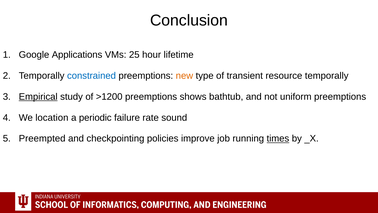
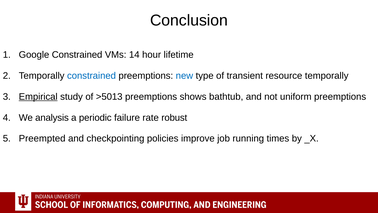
Google Applications: Applications -> Constrained (77, 55)
25: 25 -> 14 (134, 55)
new colour: orange -> blue (184, 76)
>1200: >1200 -> >5013 (109, 96)
location: location -> analysis (52, 117)
sound: sound -> robust (174, 117)
times underline: present -> none (278, 138)
